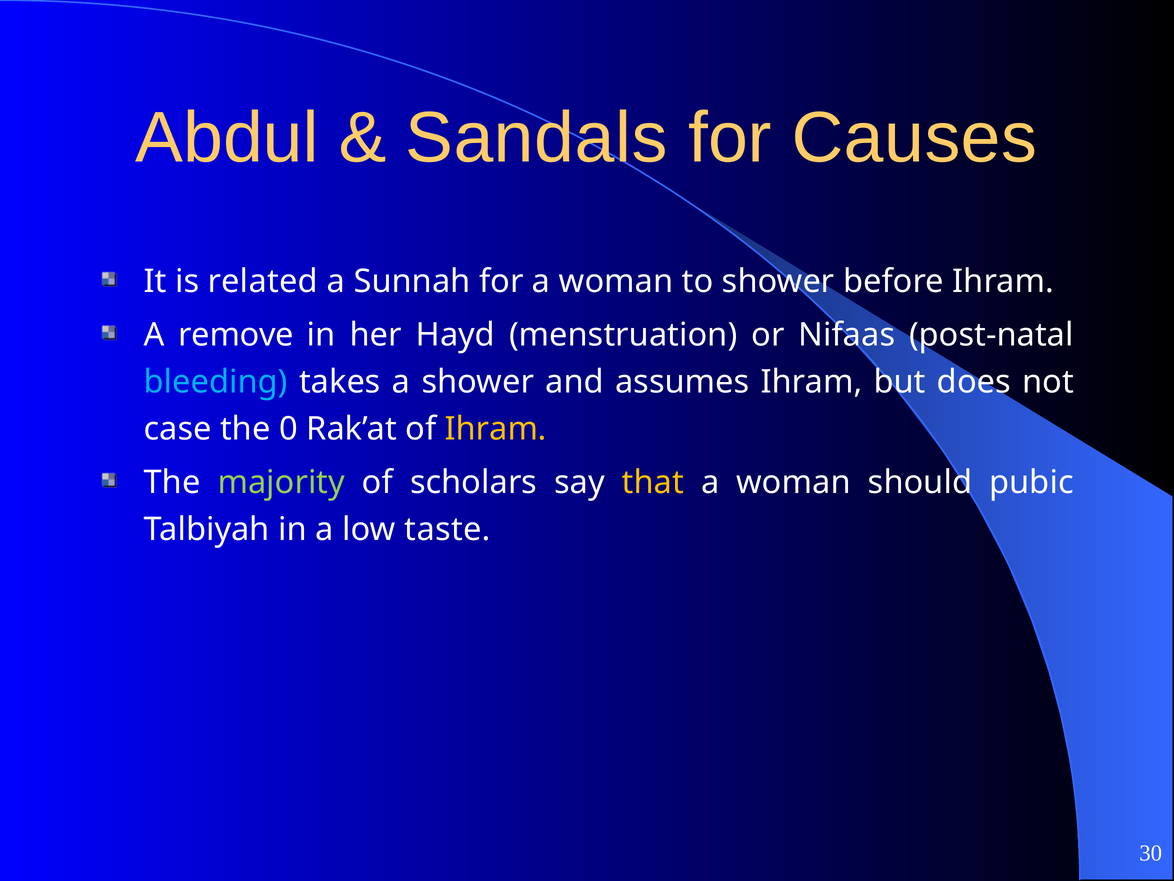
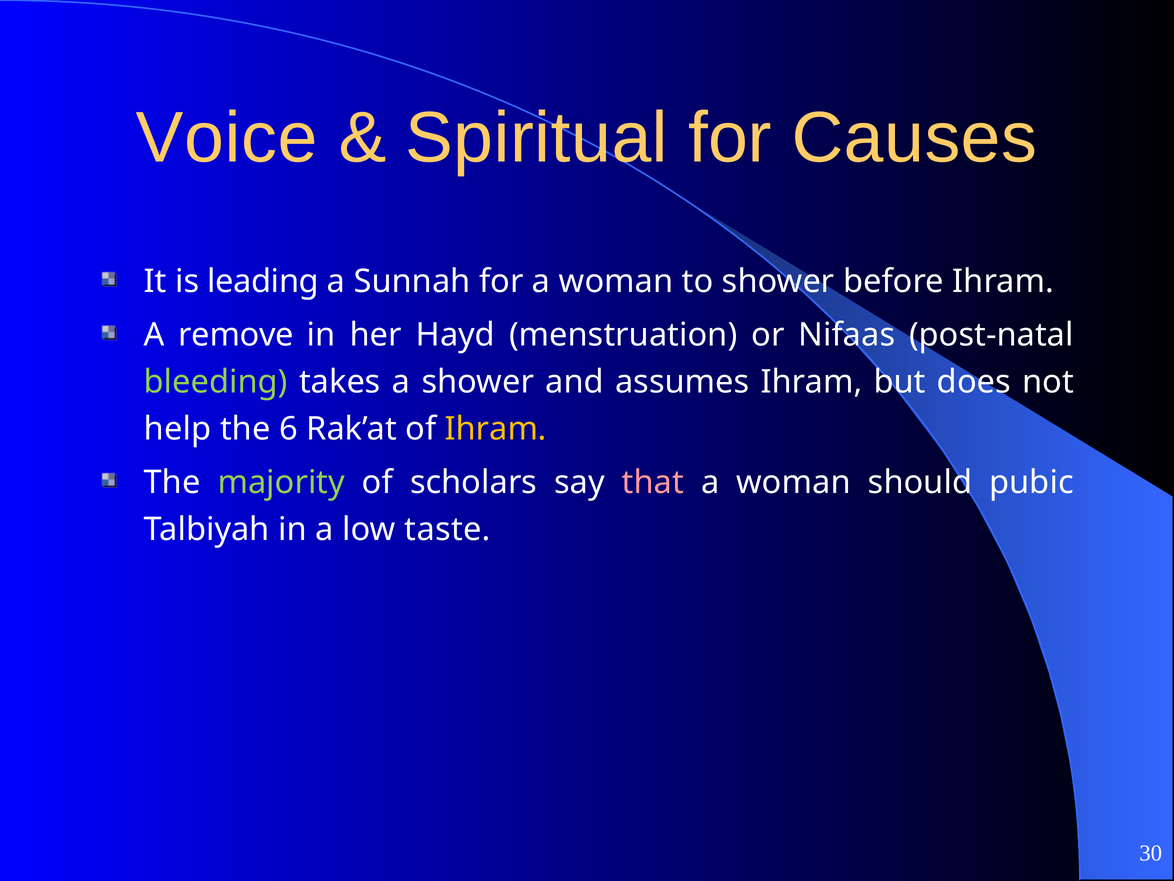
Abdul: Abdul -> Voice (227, 138)
Sandals: Sandals -> Spiritual (537, 138)
related: related -> leading (263, 281)
bleeding colour: light blue -> light green (216, 382)
case: case -> help (178, 429)
0: 0 -> 6 (288, 429)
that colour: yellow -> pink (653, 482)
